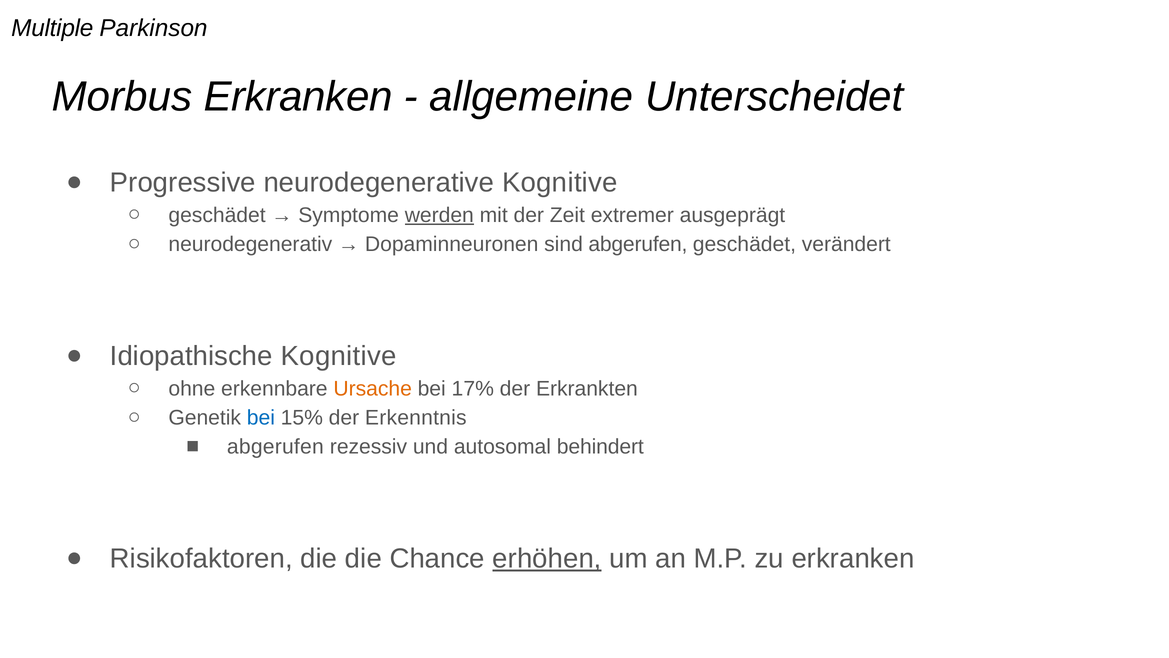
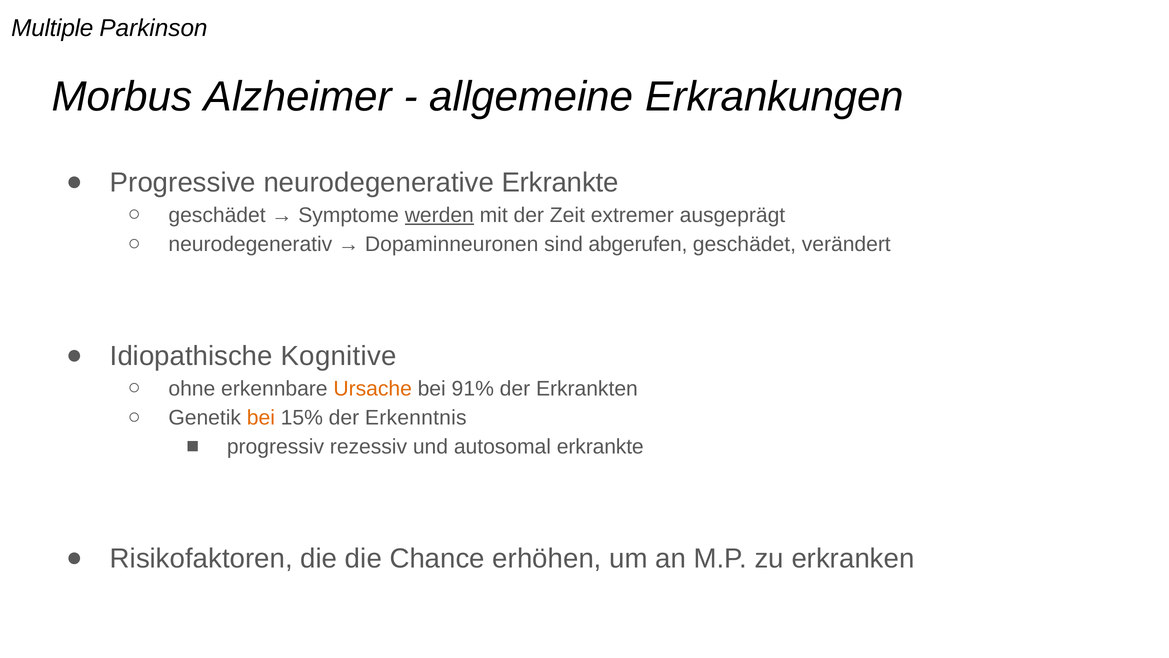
Morbus Erkranken: Erkranken -> Alzheimer (298, 97)
Unterscheidet: Unterscheidet -> Erkrankungen (774, 97)
neurodegenerative Kognitive: Kognitive -> Erkrankte (560, 182)
17%: 17% -> 91% (473, 388)
bei colour: blue -> orange (261, 418)
abgerufen: abgerufen -> progressiv (275, 447)
autosomal behindert: behindert -> erkrankte (600, 447)
erhöhen underline: present -> none (547, 558)
